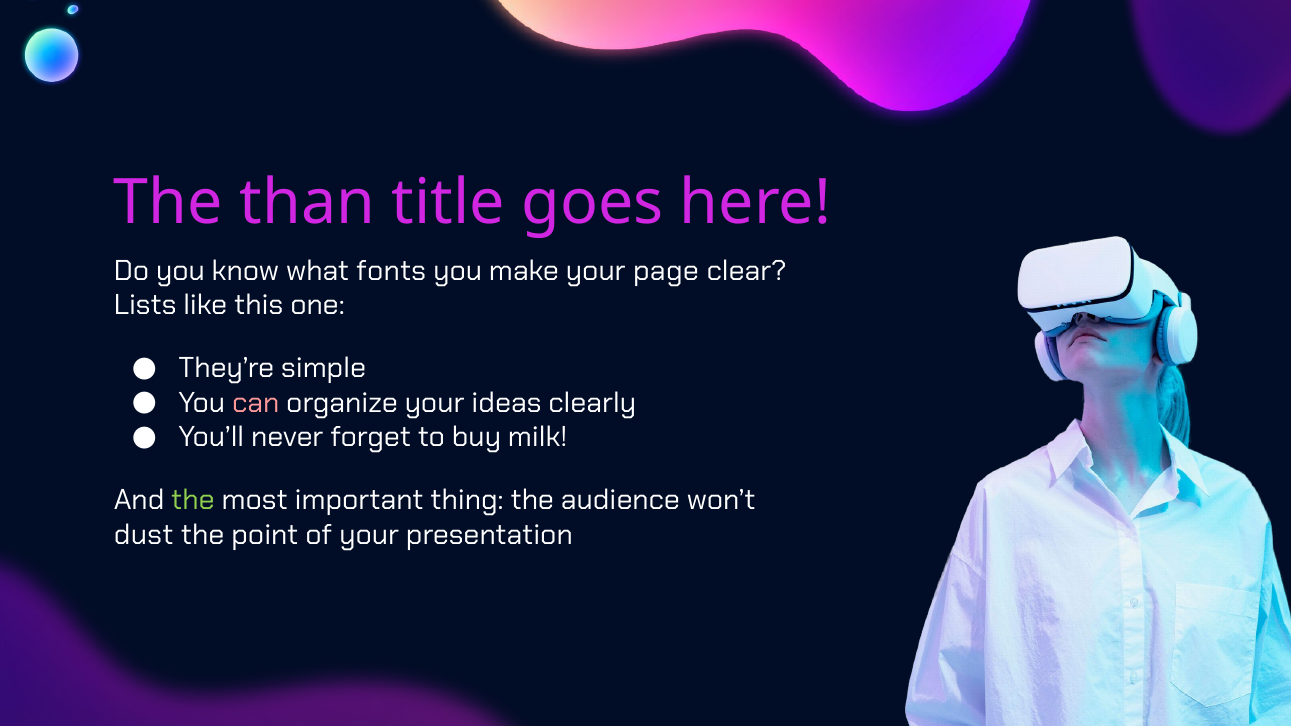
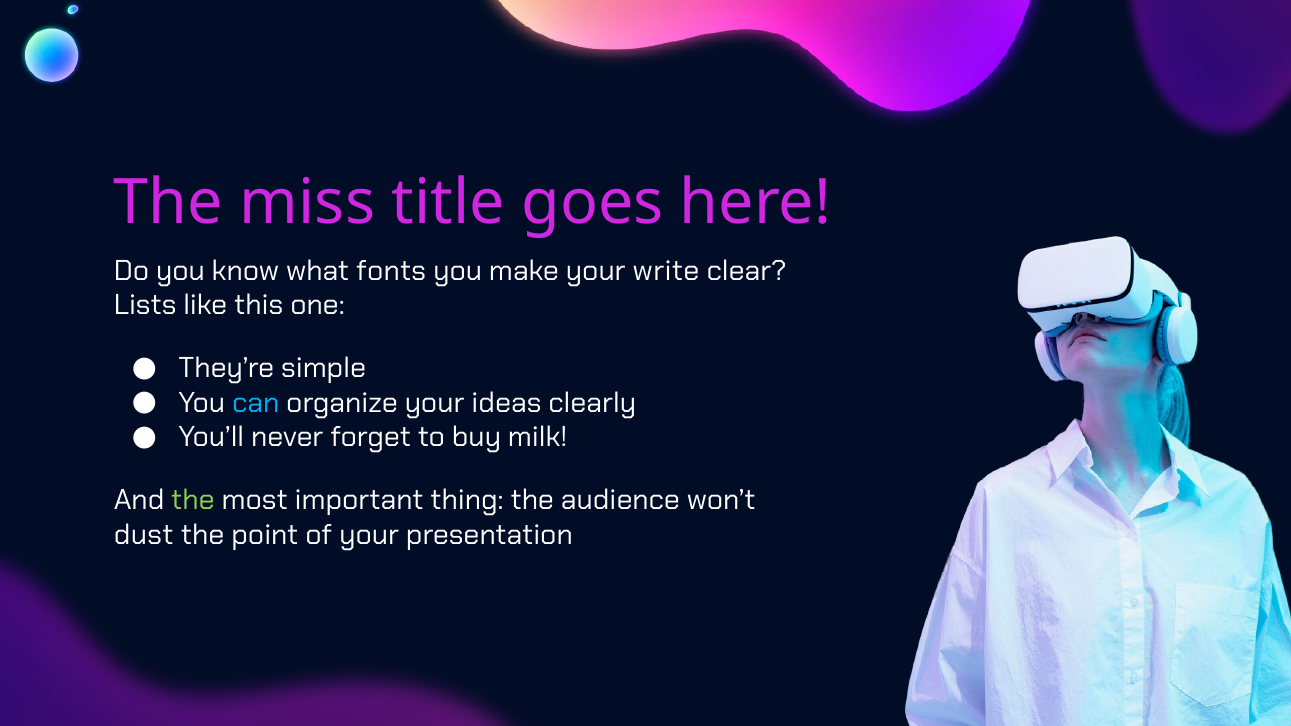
than: than -> miss (307, 203)
page: page -> write (666, 271)
can colour: pink -> light blue (256, 403)
